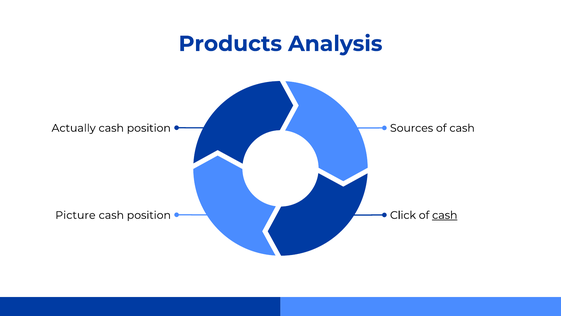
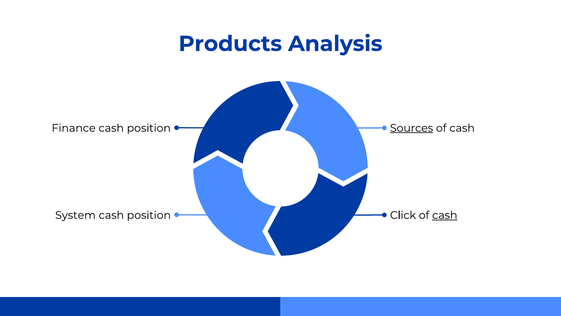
Actually: Actually -> Finance (74, 128)
Sources underline: none -> present (412, 128)
Picture: Picture -> System (75, 215)
